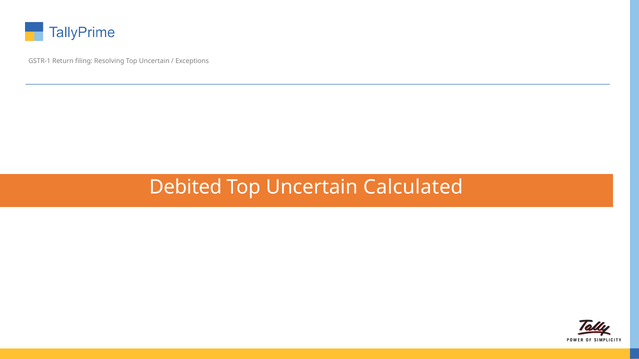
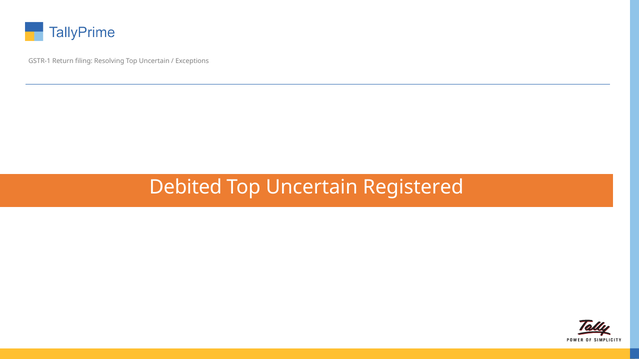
Calculated: Calculated -> Registered (413, 187)
